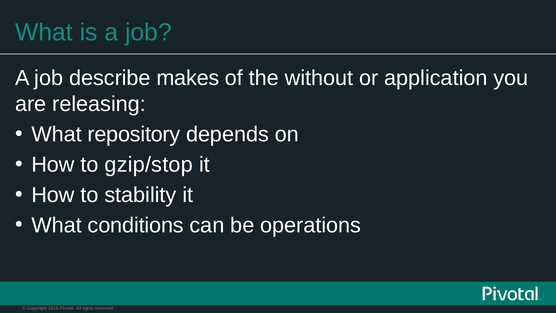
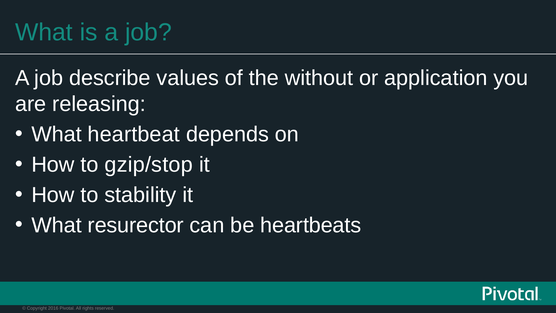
makes: makes -> values (188, 78)
repository: repository -> heartbeat (134, 134)
conditions: conditions -> resurector (136, 225)
operations: operations -> heartbeats (311, 225)
